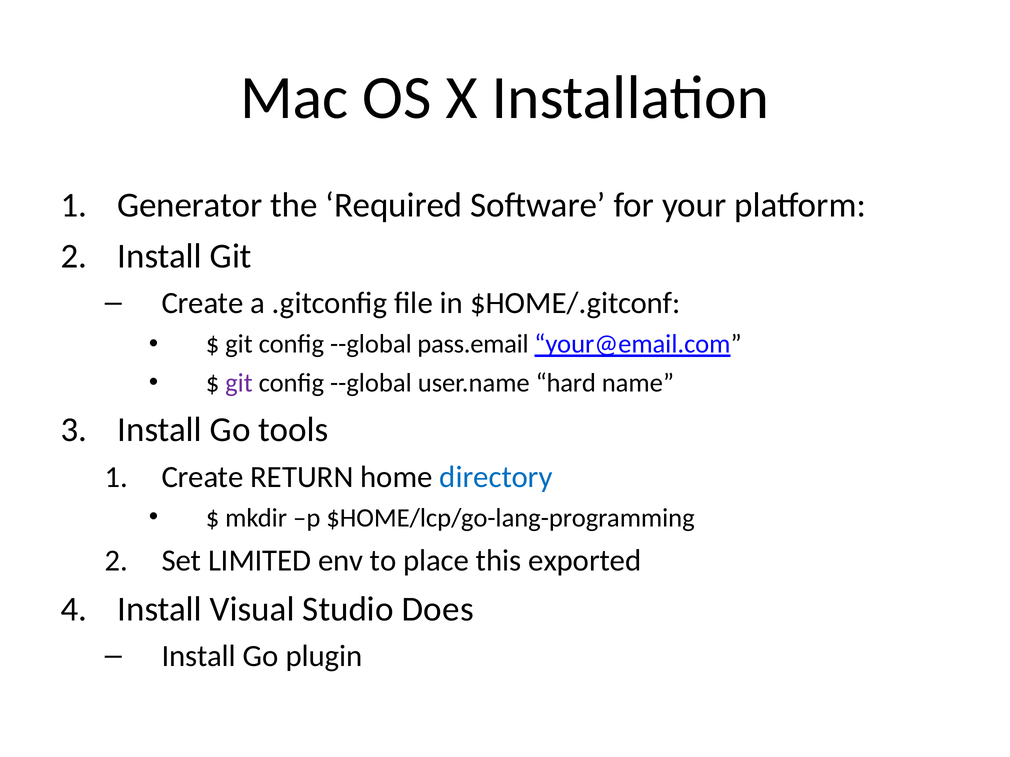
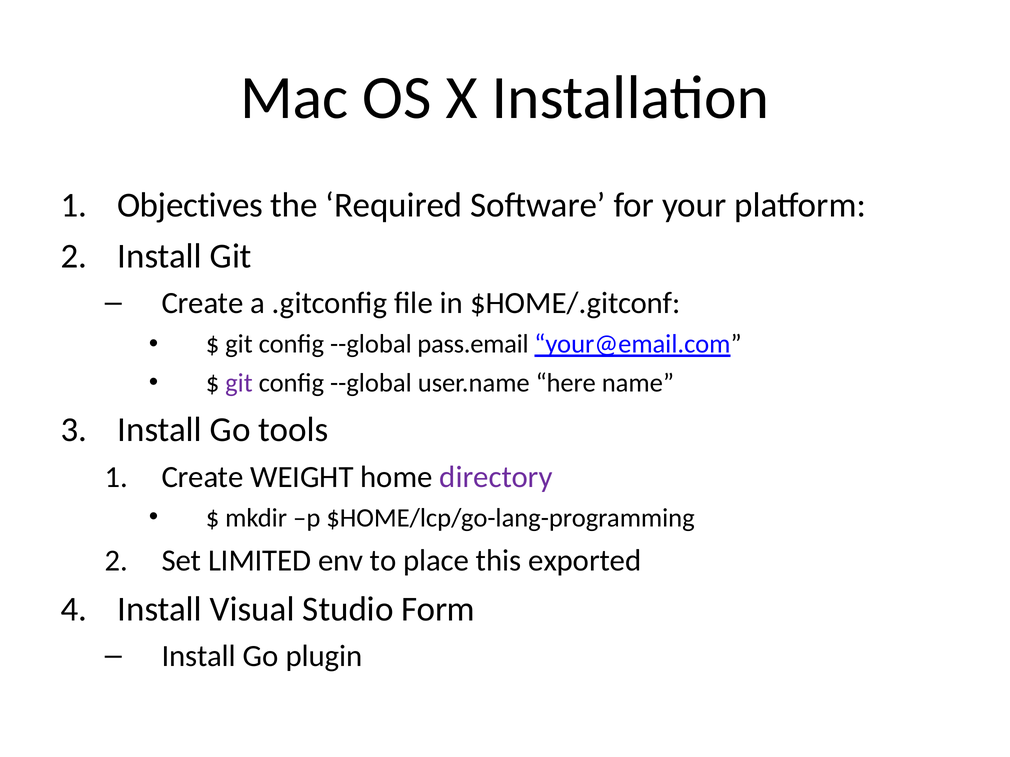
Generator: Generator -> Objectives (190, 205)
hard: hard -> here (566, 383)
RETURN: RETURN -> WEIGHT (302, 477)
directory colour: blue -> purple (496, 477)
Does: Does -> Form (438, 610)
